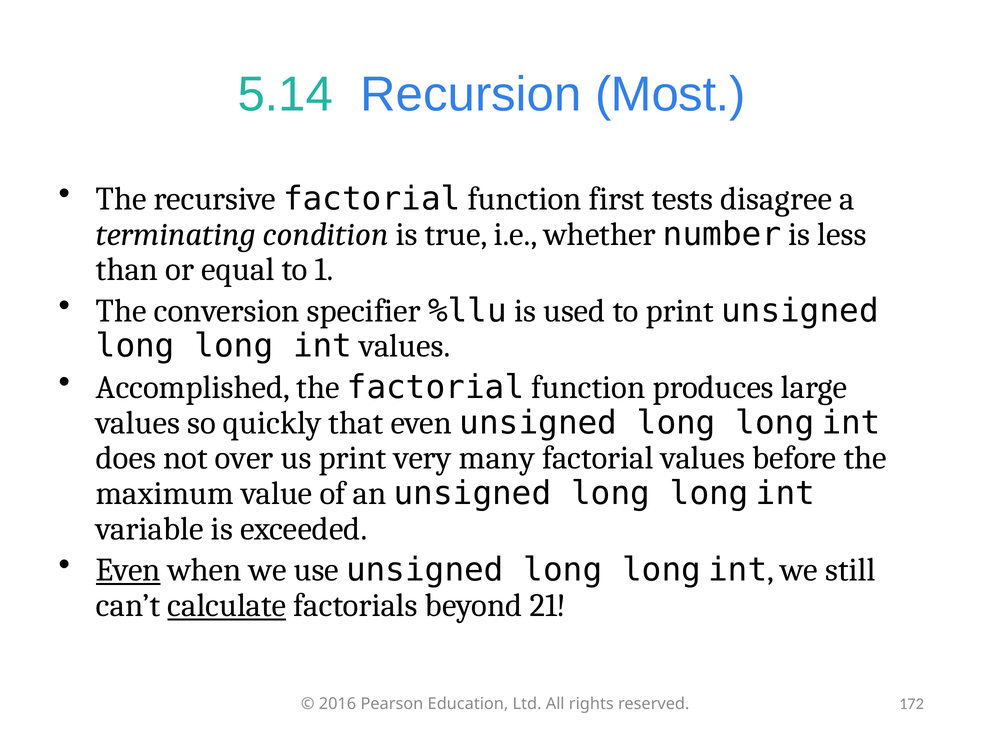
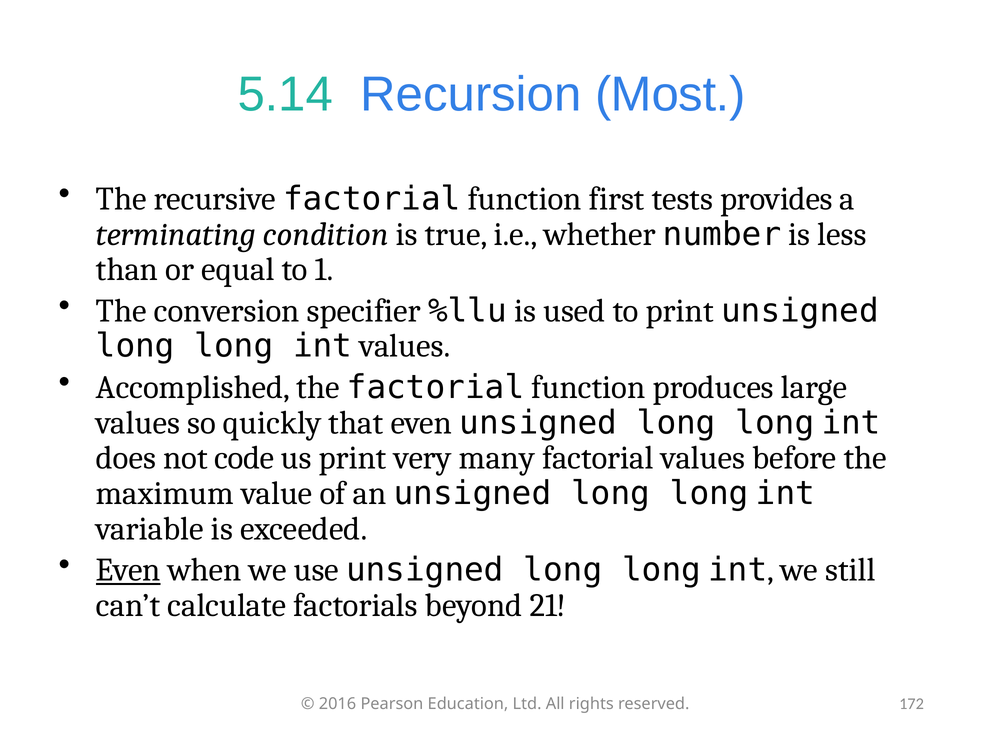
disagree: disagree -> provides (776, 199)
over: over -> code (244, 458)
calculate underline: present -> none (227, 606)
